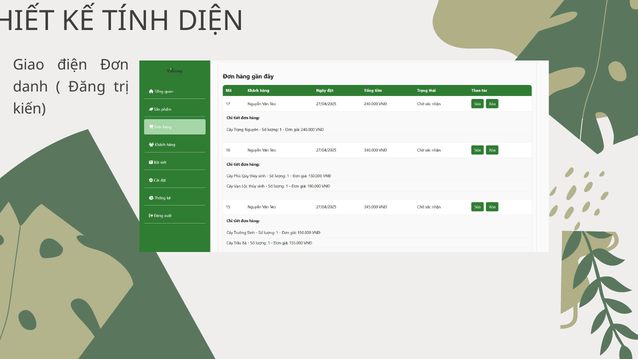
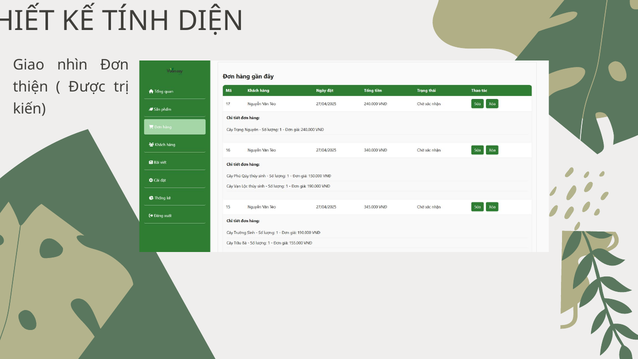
điện: điện -> nhìn (72, 65)
danh: danh -> thiện (31, 87)
Đăng: Đăng -> Được (87, 87)
